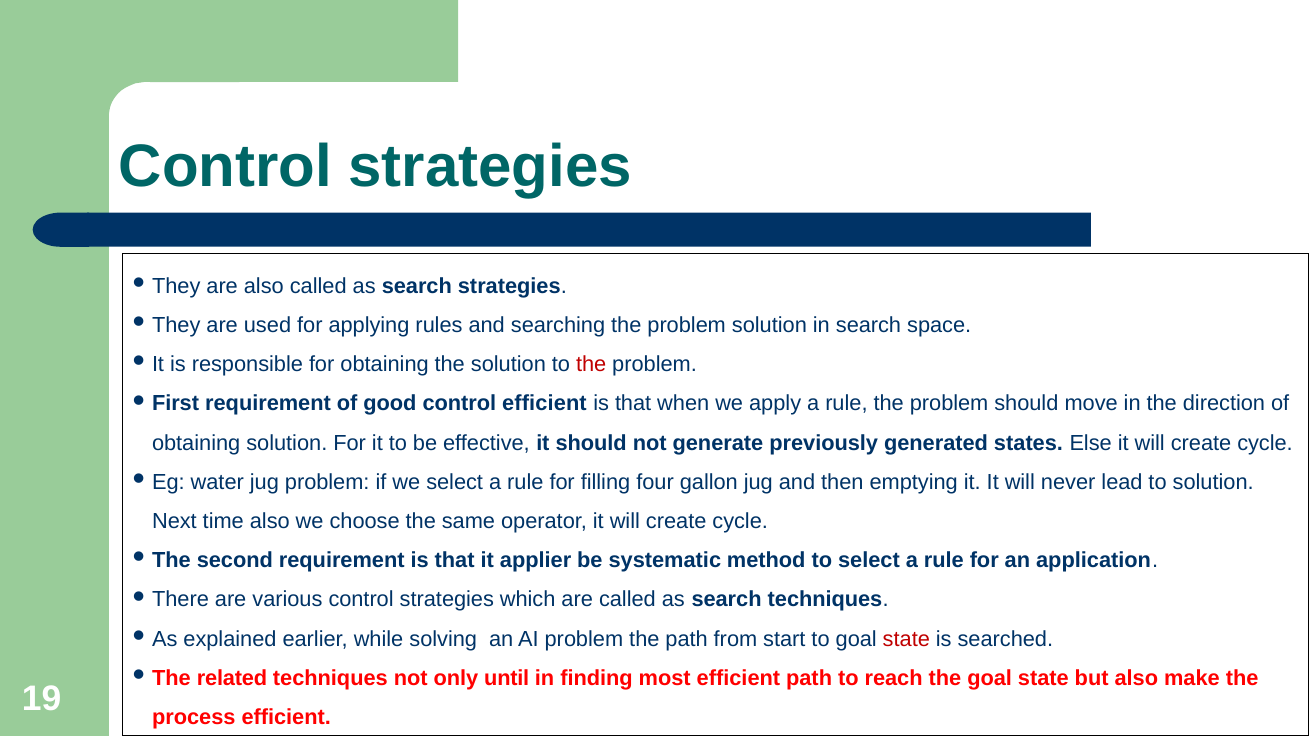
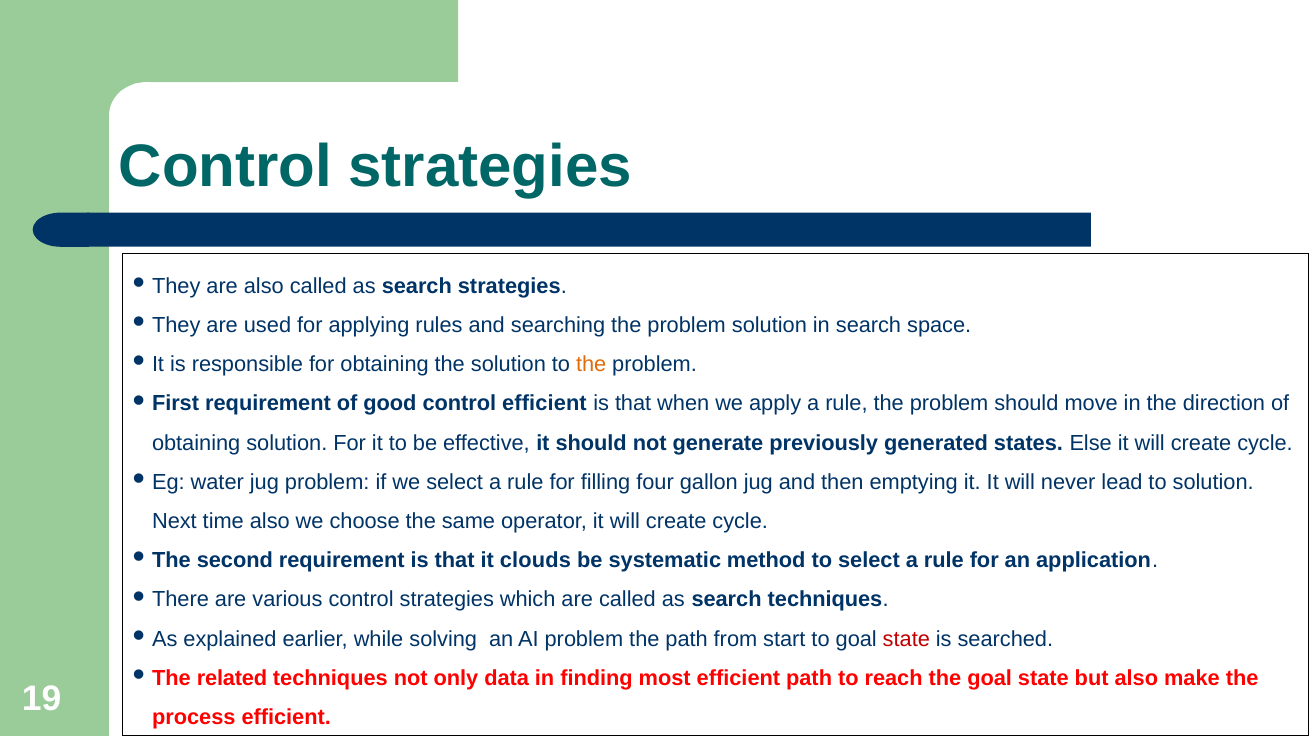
the colour: red -> orange (591, 365)
applier: applier -> clouds (535, 561)
until: until -> data (507, 679)
